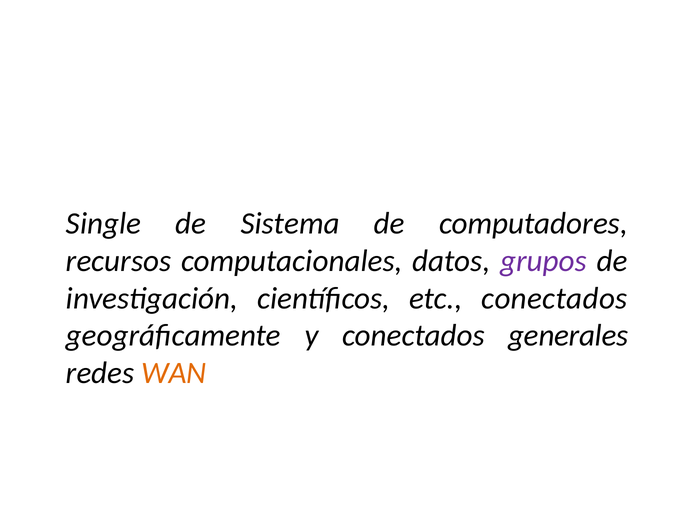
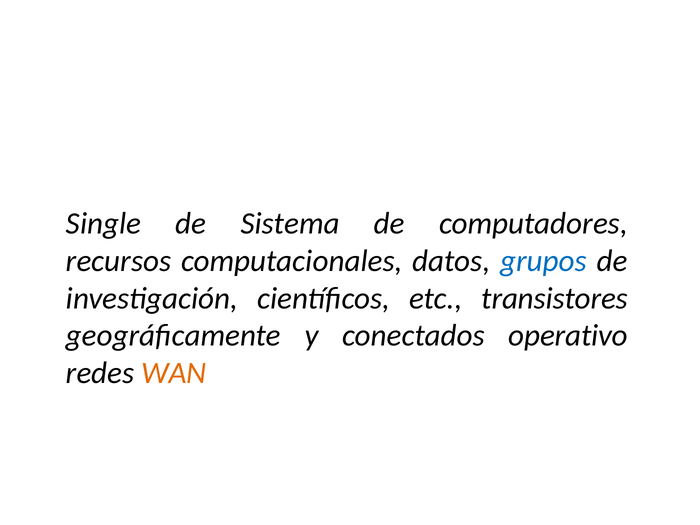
grupos colour: purple -> blue (544, 261)
etc conectados: conectados -> transistores (555, 298)
generales: generales -> operativo (568, 336)
